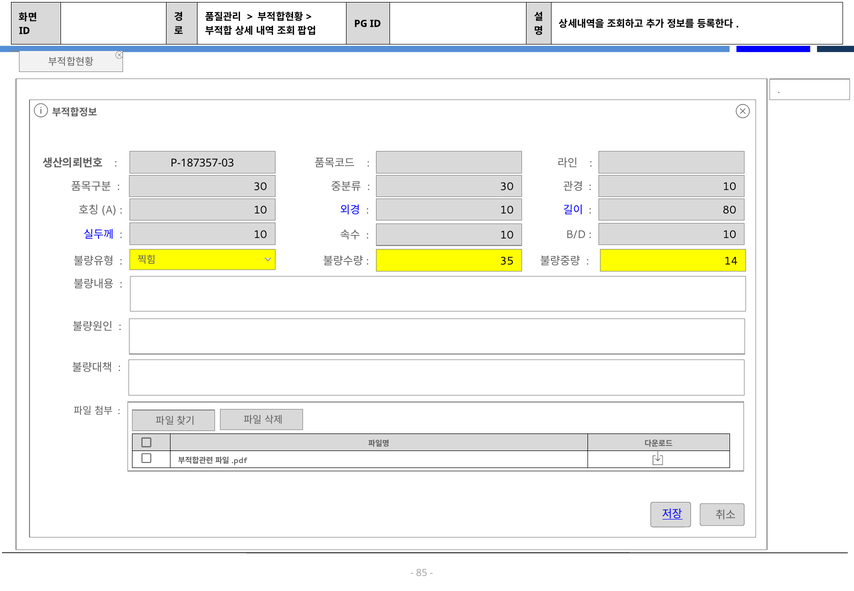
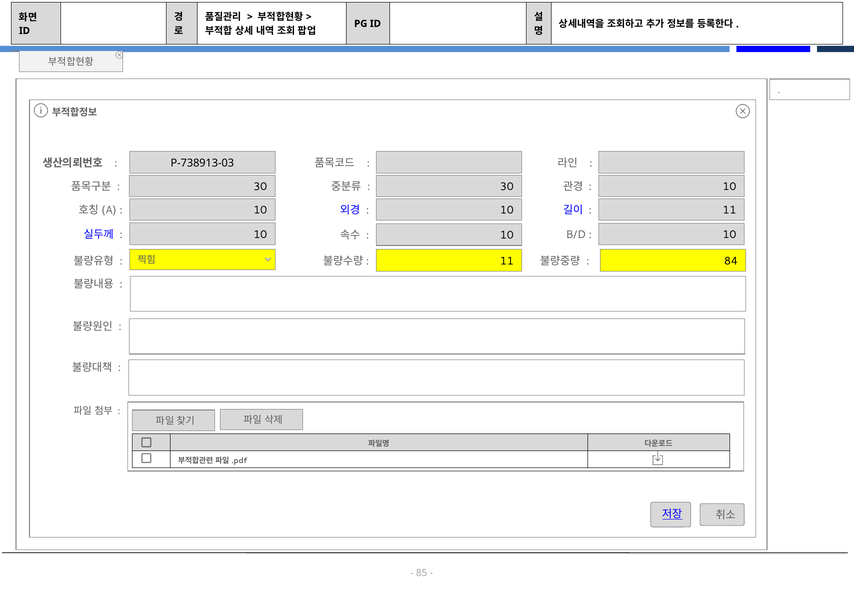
P-187357-03: P-187357-03 -> P-738913-03 (202, 163)
80: 80 -> 11 (730, 210)
14: 14 -> 84 (731, 261)
35: 35 -> 11 (507, 261)
